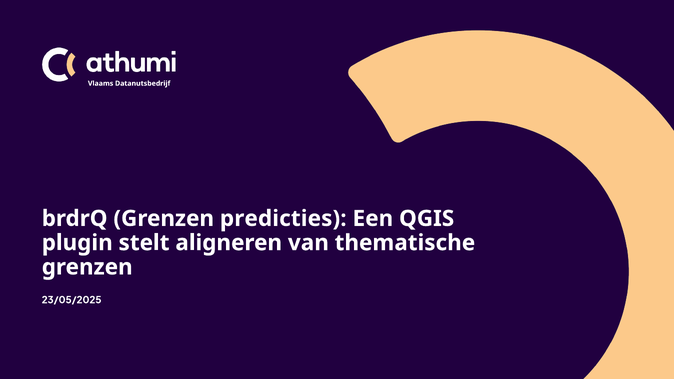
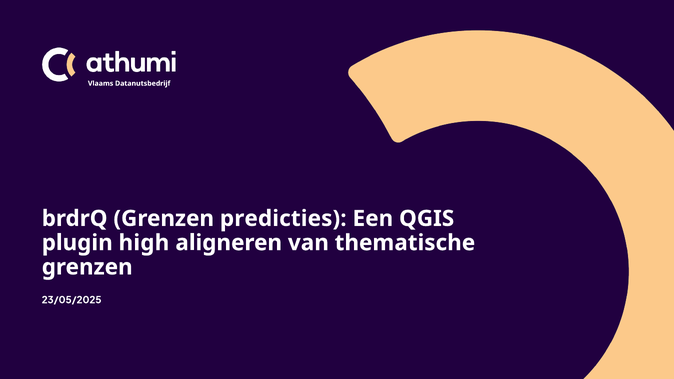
stelt: stelt -> high (144, 243)
